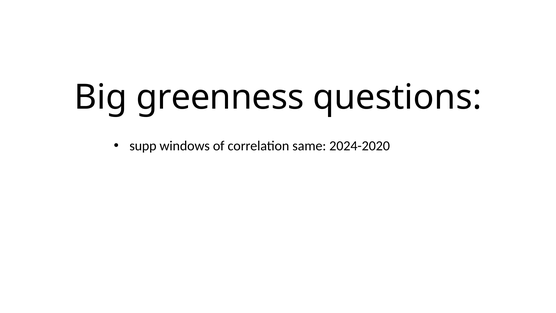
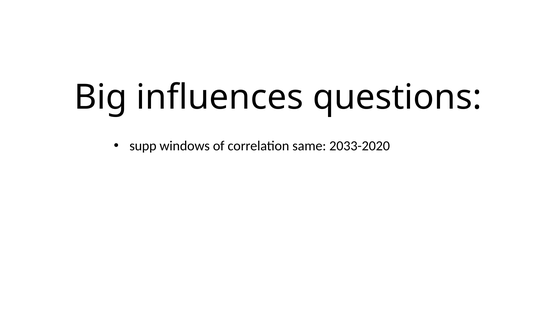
greenness: greenness -> influences (220, 97)
2024-2020: 2024-2020 -> 2033-2020 (360, 146)
